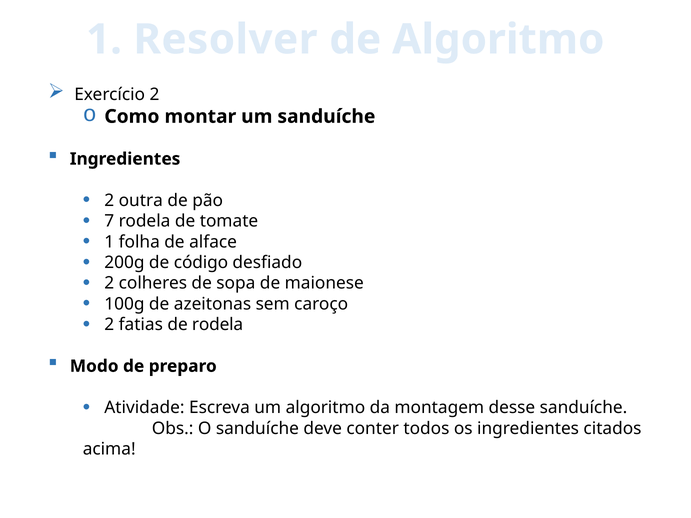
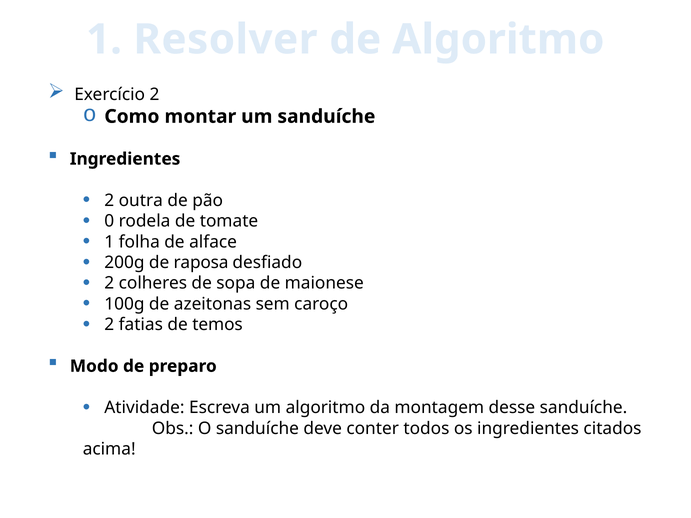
7: 7 -> 0 (109, 221)
código: código -> raposa (201, 263)
de rodela: rodela -> temos (218, 325)
